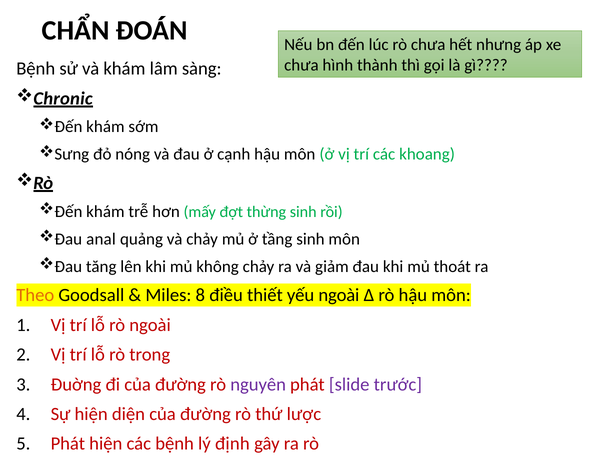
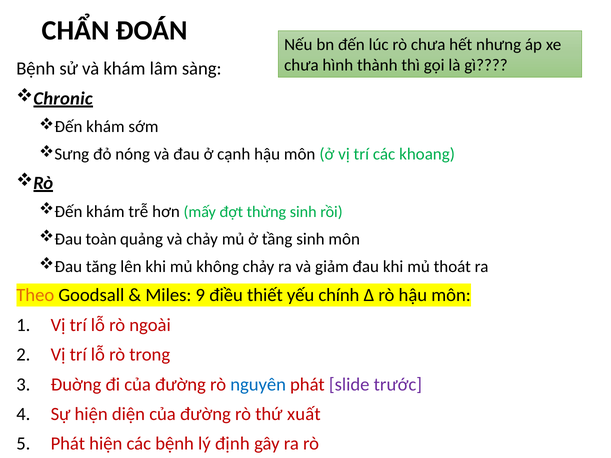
anal: anal -> toàn (101, 239)
8: 8 -> 9 (200, 295)
yếu ngoài: ngoài -> chính (339, 295)
nguyên colour: purple -> blue (258, 385)
lược: lược -> xuất (304, 414)
